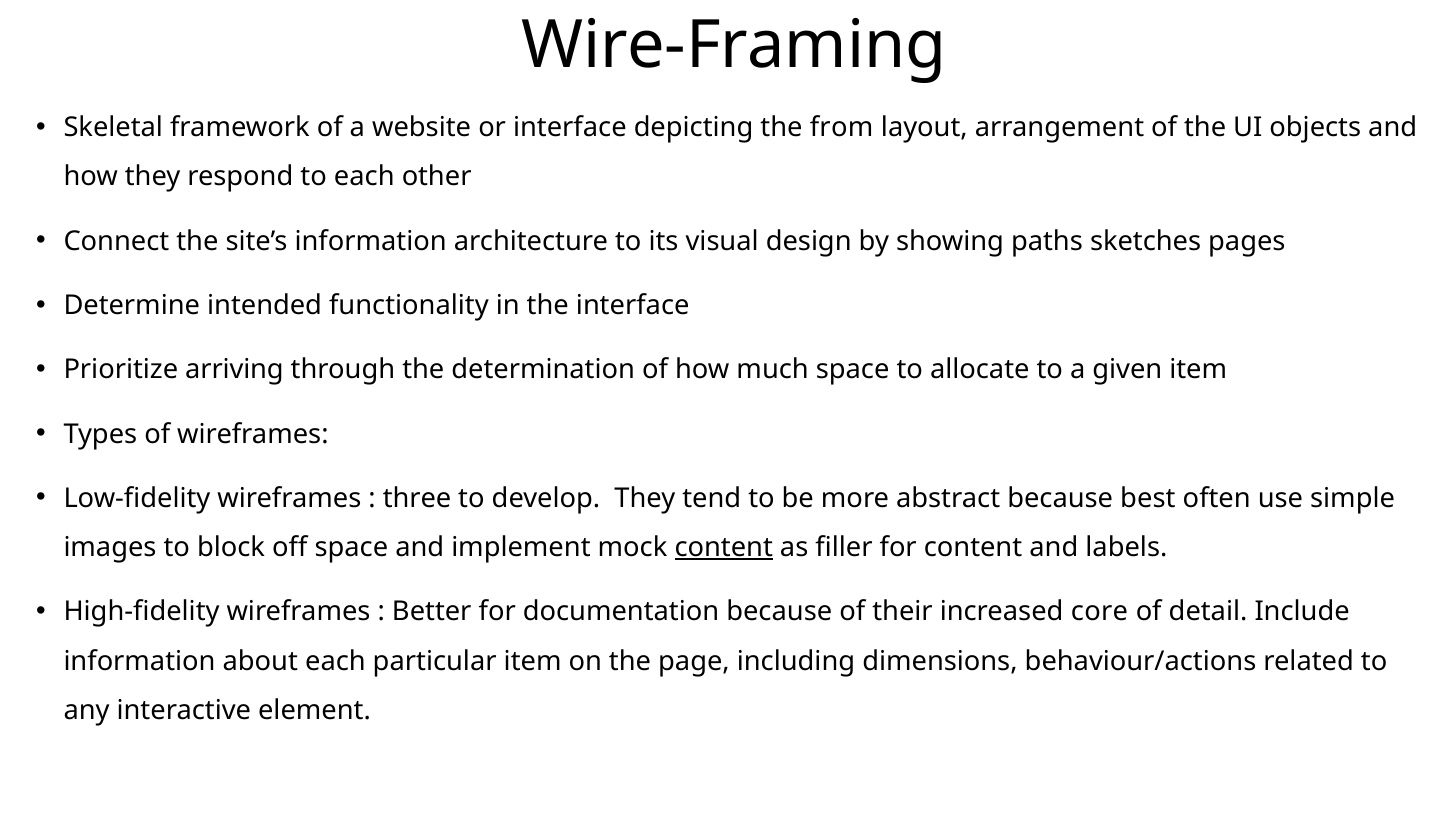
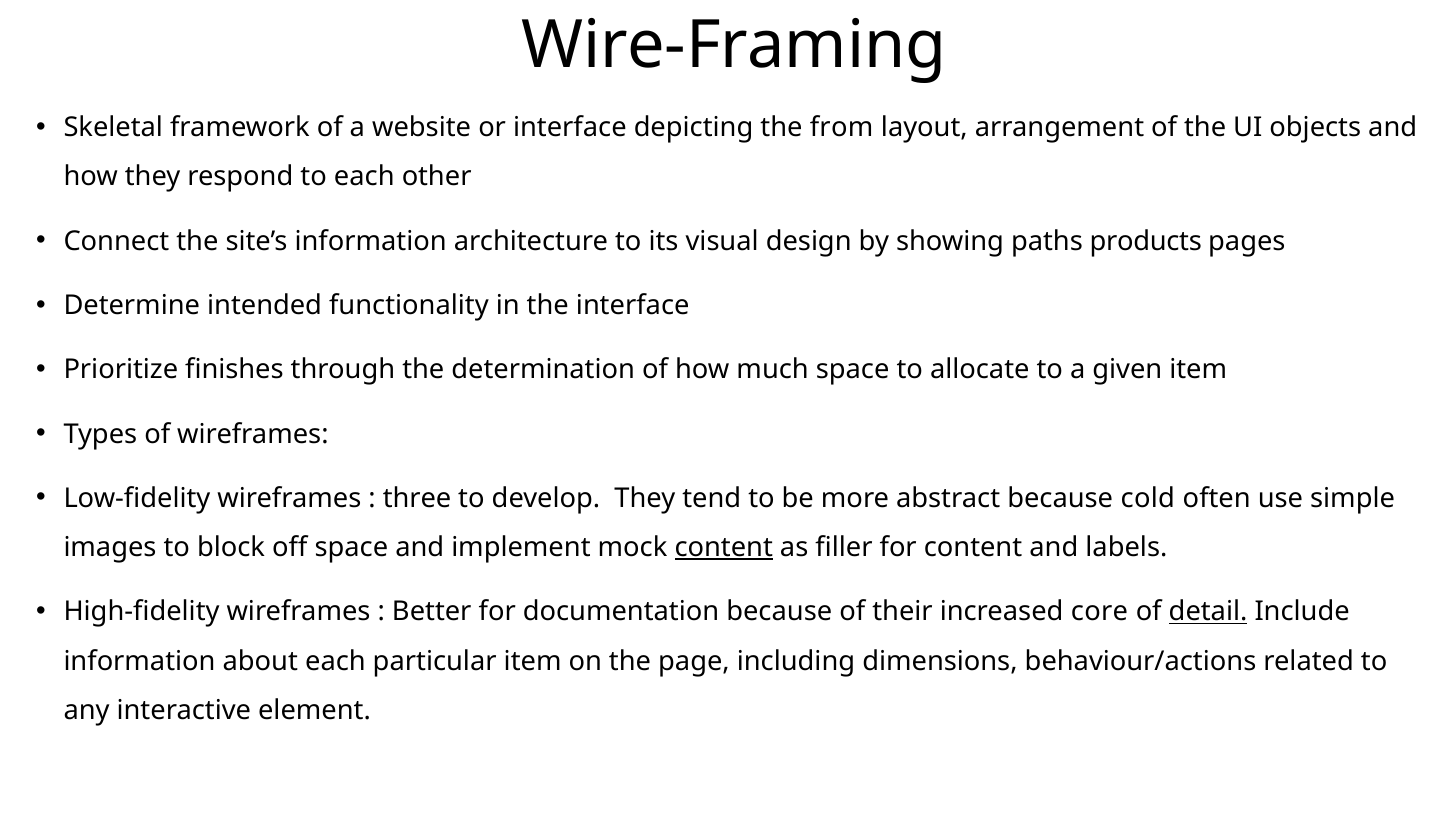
sketches: sketches -> products (1146, 241)
arriving: arriving -> finishes (234, 370)
best: best -> cold (1148, 498)
detail underline: none -> present (1208, 612)
